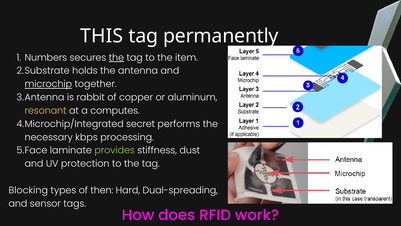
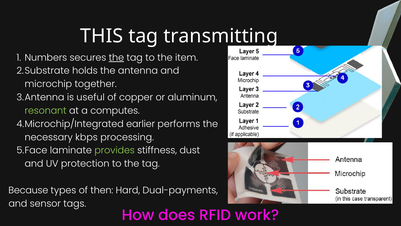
permanently: permanently -> transmitting (221, 36)
microchip underline: present -> none (48, 84)
rabbit: rabbit -> useful (91, 97)
resonant colour: yellow -> light green (46, 110)
secret: secret -> earlier (141, 124)
Blocking: Blocking -> Because (28, 190)
Dual-spreading: Dual-spreading -> Dual-payments (180, 190)
